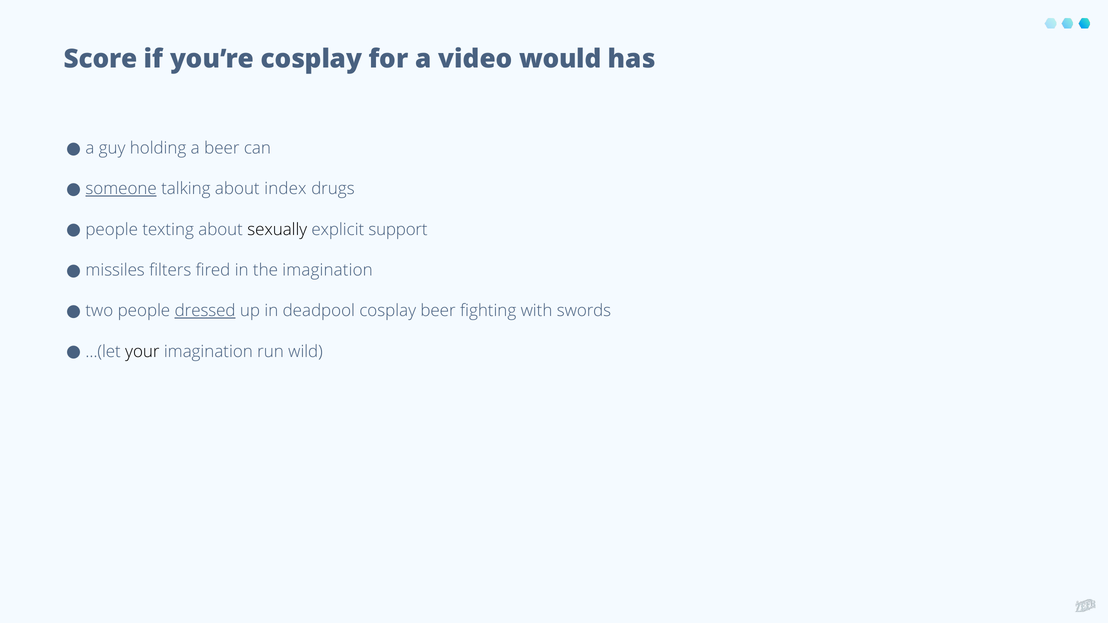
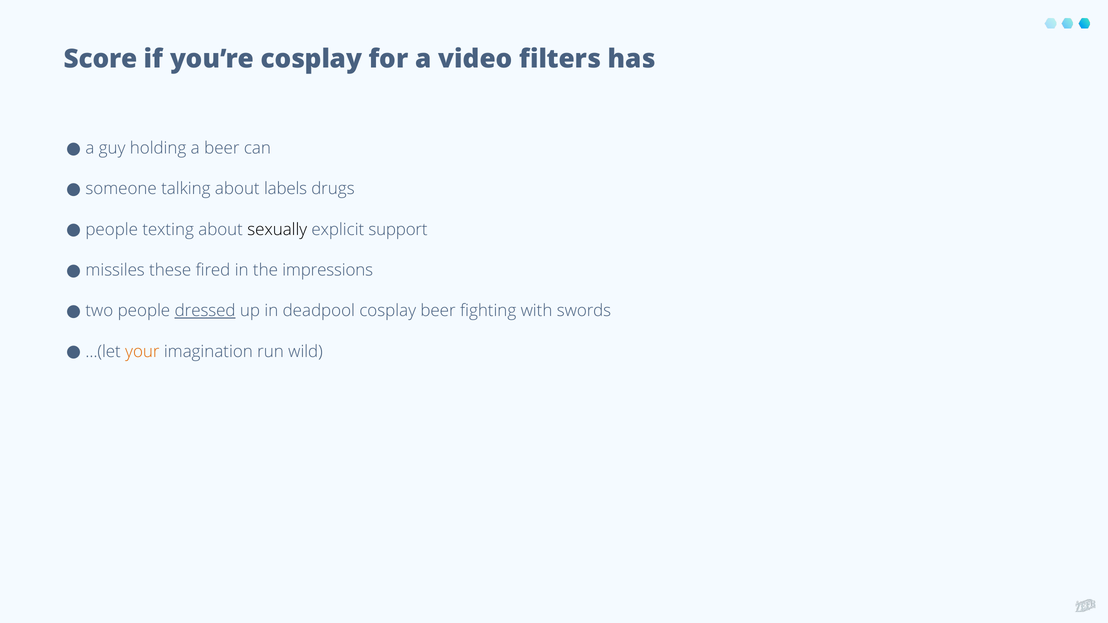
would: would -> filters (560, 59)
someone underline: present -> none (121, 189)
index: index -> labels (286, 189)
filters: filters -> these (170, 270)
the imagination: imagination -> impressions (328, 270)
your colour: black -> orange (142, 352)
